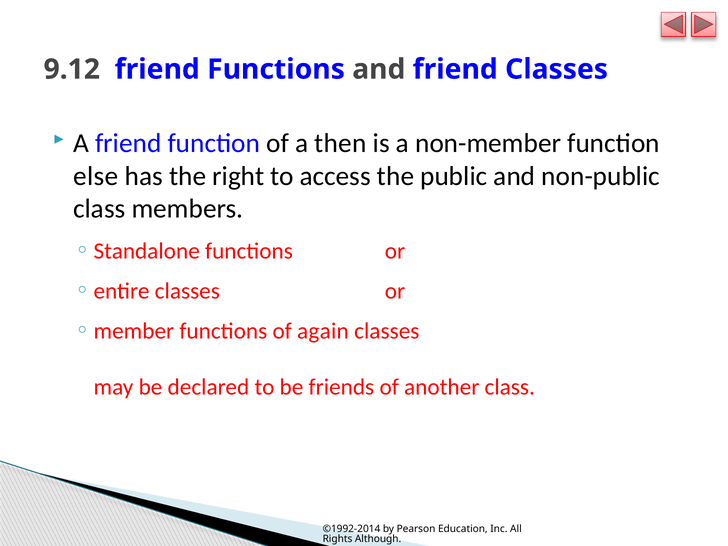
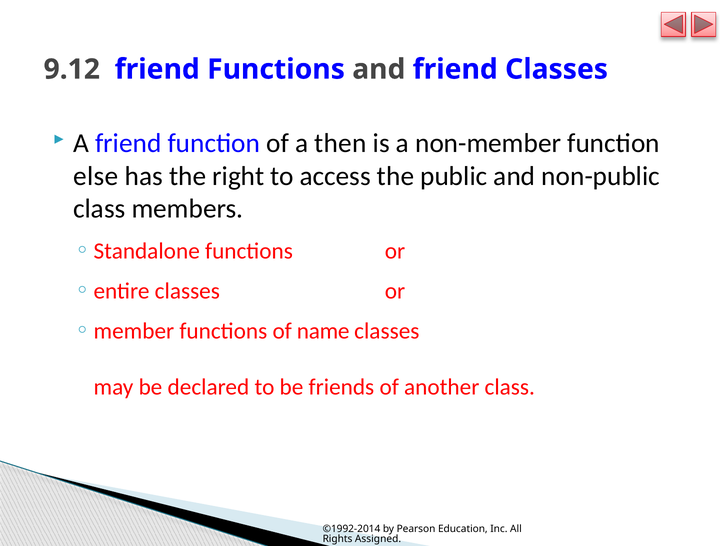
again: again -> name (323, 331)
Although: Although -> Assigned (378, 539)
